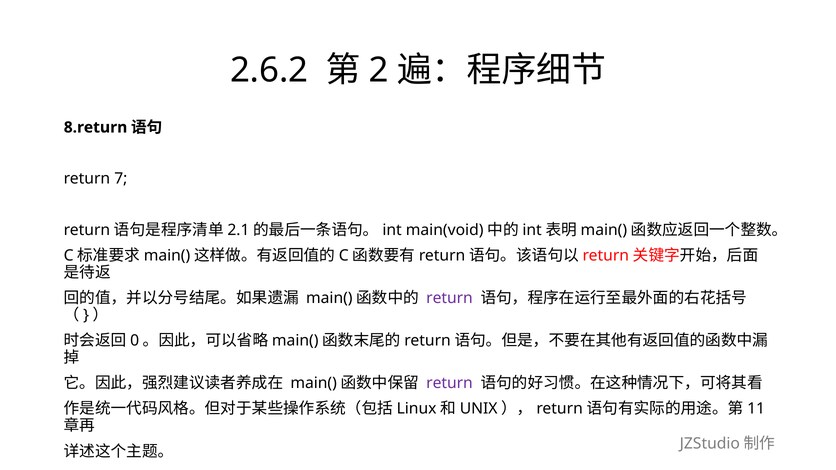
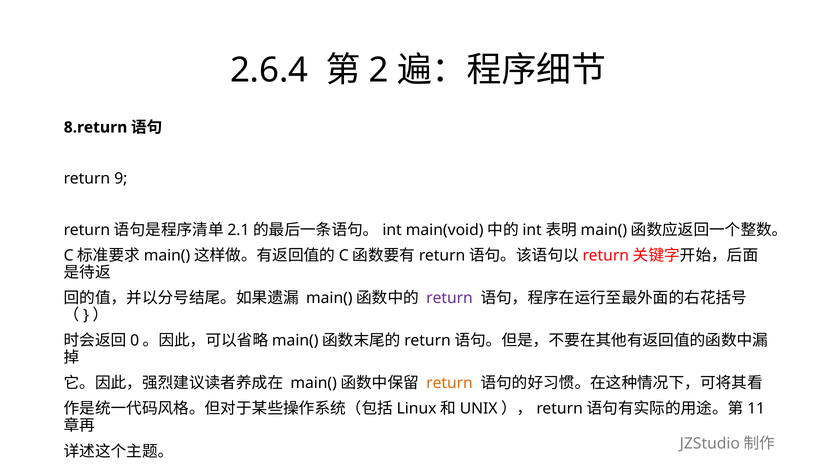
2.6.2: 2.6.2 -> 2.6.4 (269, 70)
7: 7 -> 9 (121, 179)
return colour: purple -> orange (449, 383)
